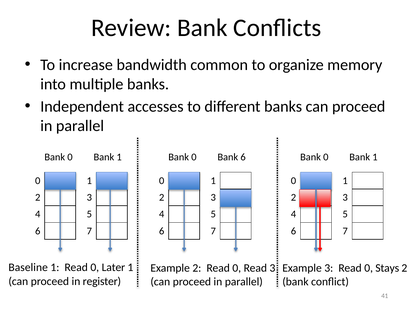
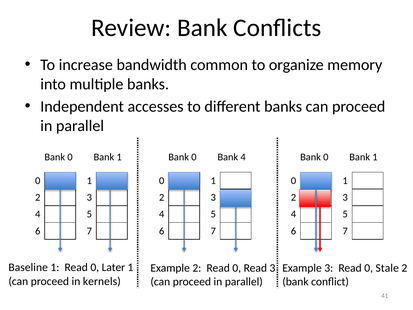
Bank 6: 6 -> 4 (243, 157)
Stays: Stays -> Stale (387, 268)
register: register -> kernels (102, 281)
